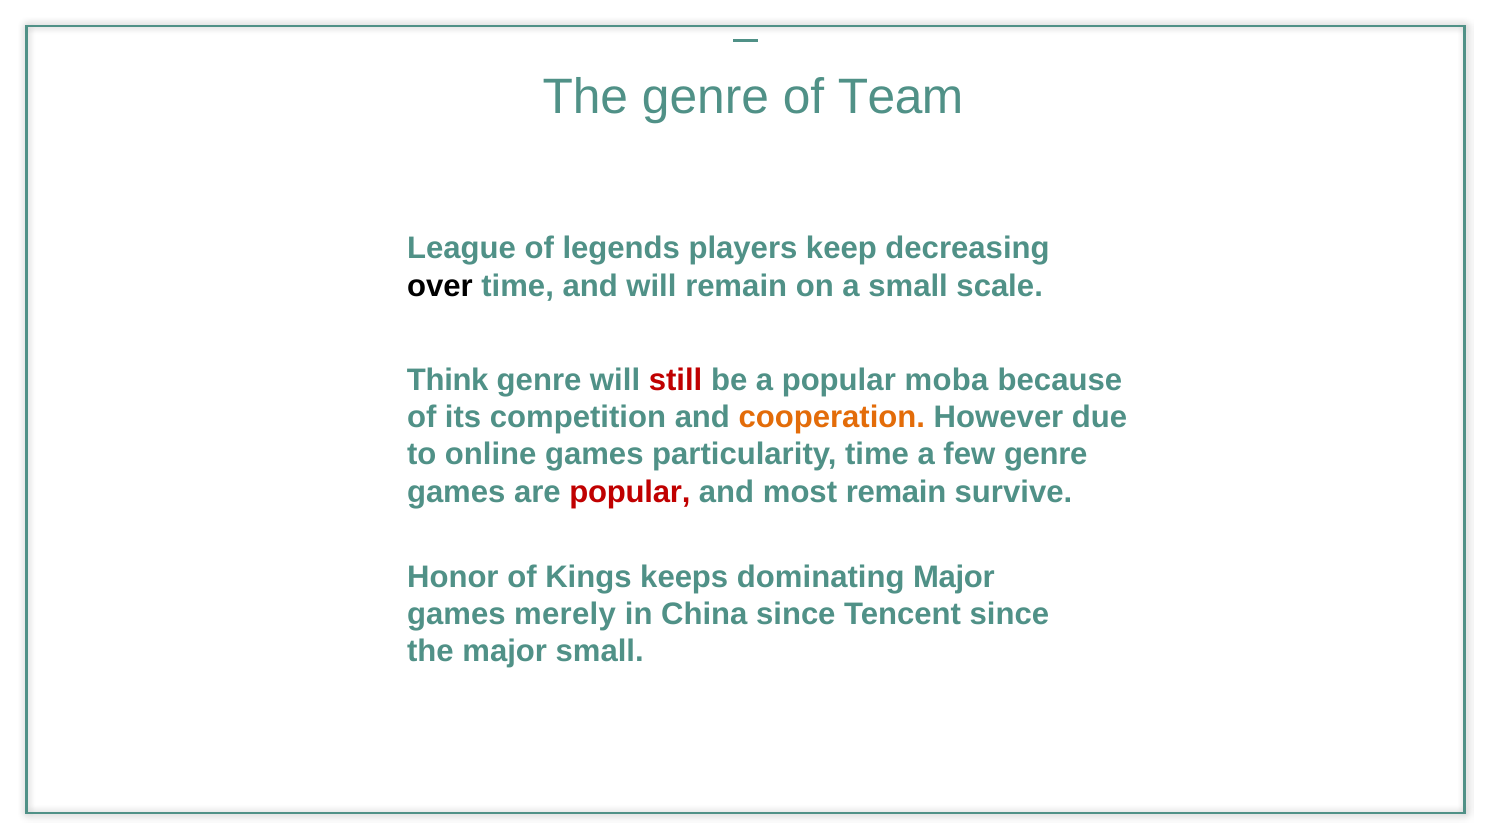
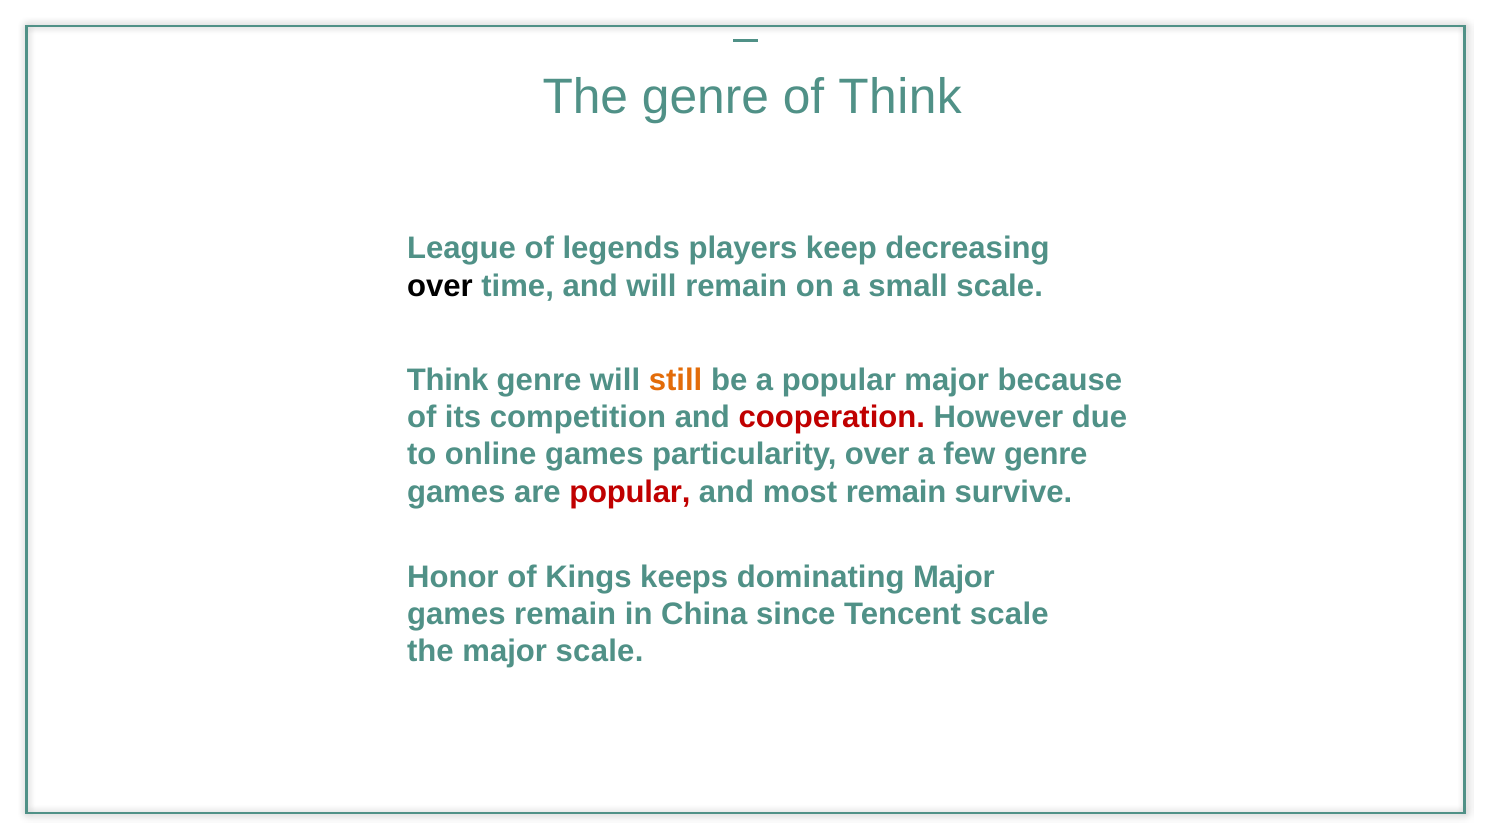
of Team: Team -> Think (900, 97)
still colour: red -> orange (676, 380)
popular moba: moba -> major (947, 380)
cooperation colour: orange -> red (832, 417)
particularity time: time -> over (877, 454)
games merely: merely -> remain (565, 614)
Tencent since: since -> scale (1009, 614)
major small: small -> scale (600, 651)
